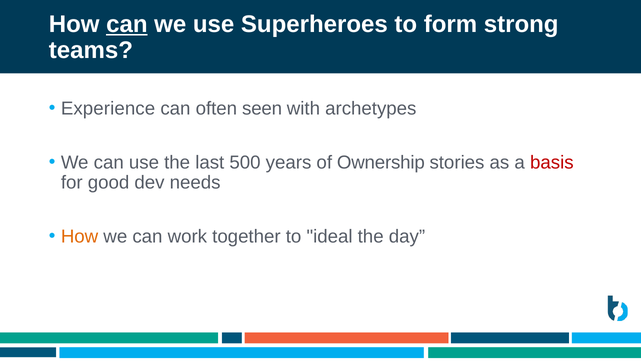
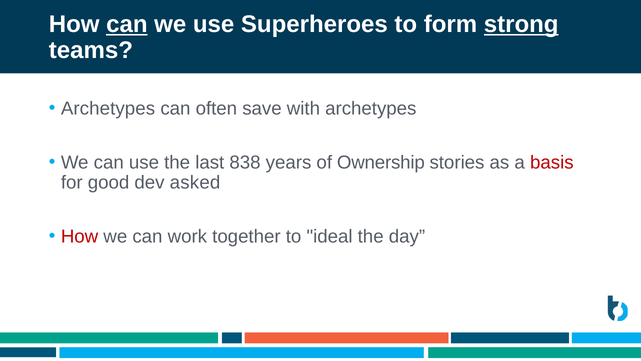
strong underline: none -> present (521, 24)
Experience: Experience -> Archetypes (108, 108)
seen: seen -> save (262, 108)
500: 500 -> 838 (245, 162)
needs: needs -> asked (195, 182)
How colour: orange -> red (80, 236)
